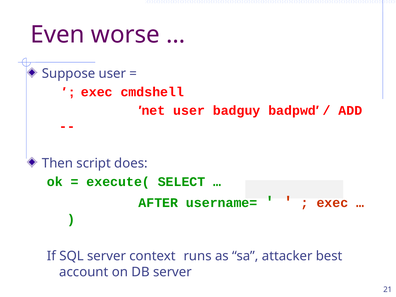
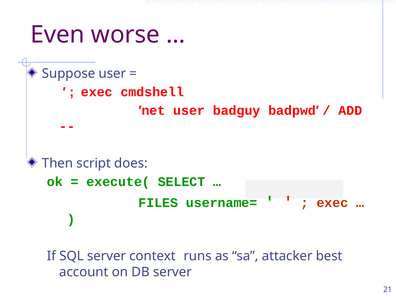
AFTER: AFTER -> FILES (158, 203)
